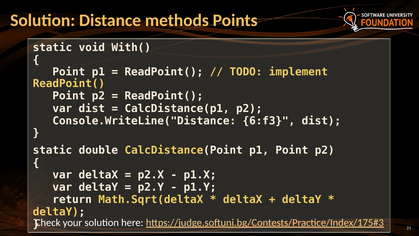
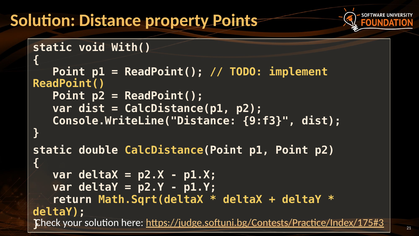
methods: methods -> property (177, 20)
6:f3: 6:f3 -> 9:f3 (269, 121)
